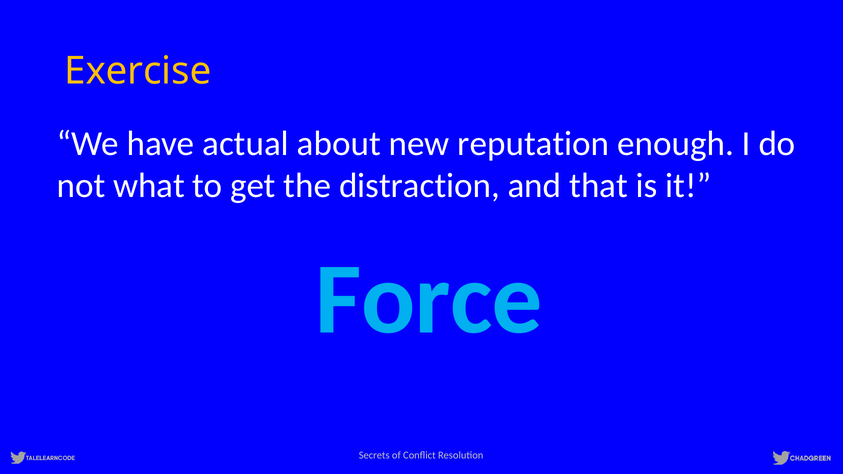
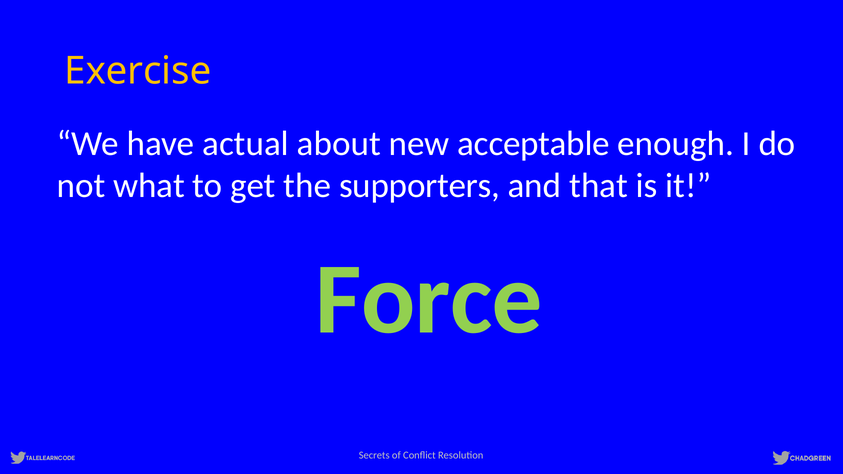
reputation: reputation -> acceptable (534, 144)
distraction: distraction -> supporters (420, 186)
Force colour: light blue -> light green (429, 299)
